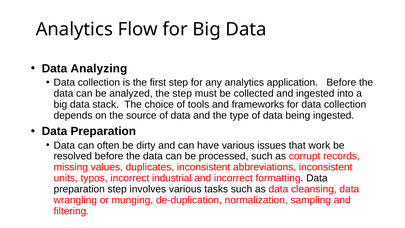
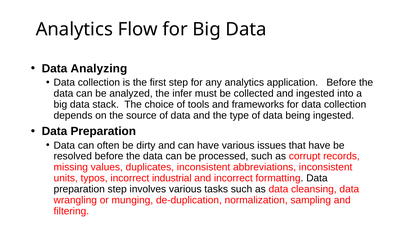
the step: step -> infer (182, 93)
that work: work -> have (319, 145)
